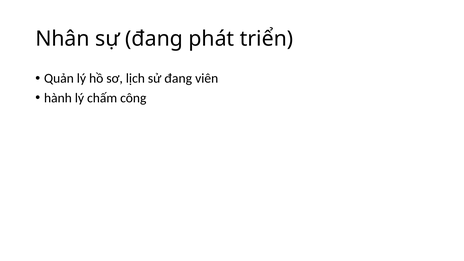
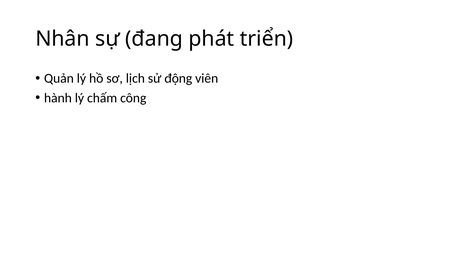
sử đang: đang -> động (178, 78)
